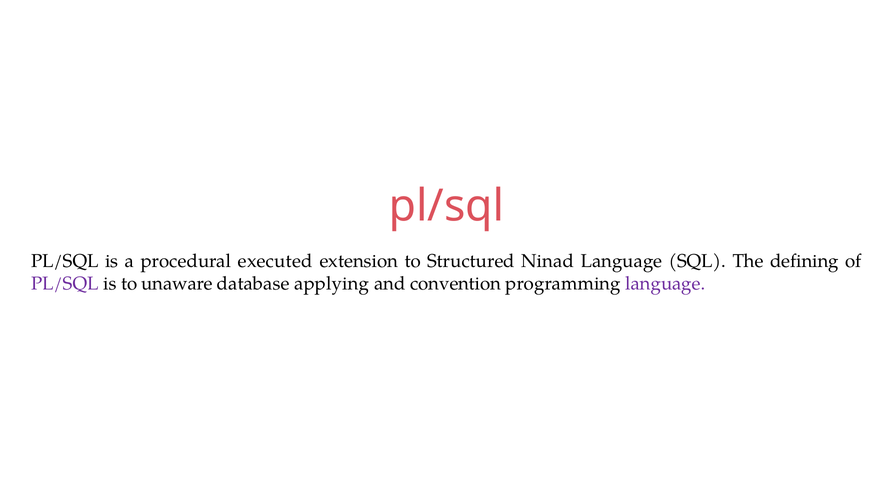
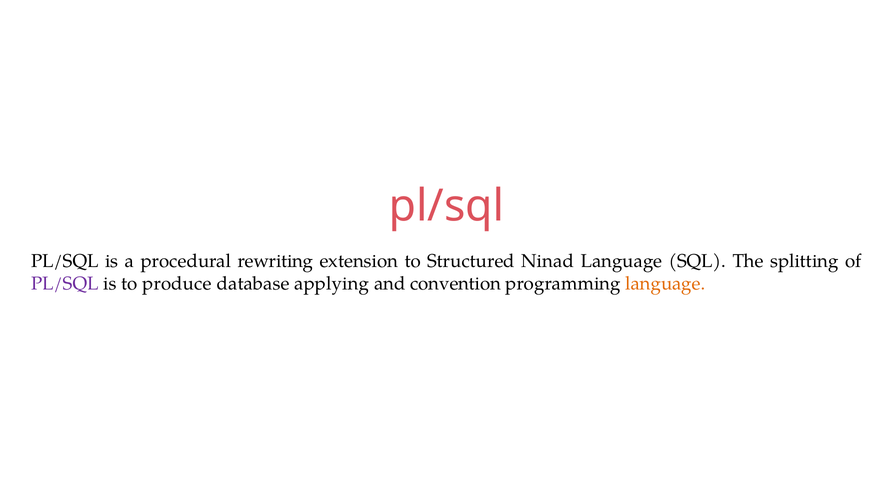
executed: executed -> rewriting (275, 261)
defining: defining -> splitting (804, 261)
unaware: unaware -> produce (177, 284)
language colour: purple -> orange (665, 284)
